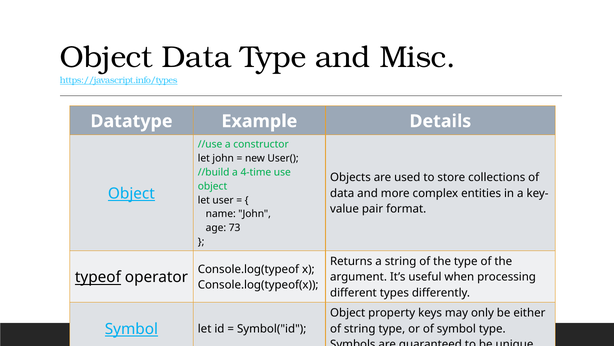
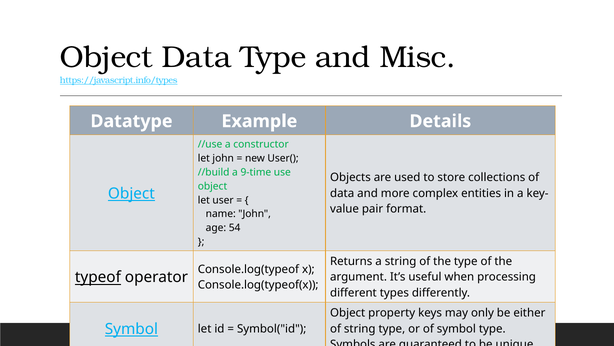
4-time: 4-time -> 9-time (256, 172)
73: 73 -> 54 (235, 228)
